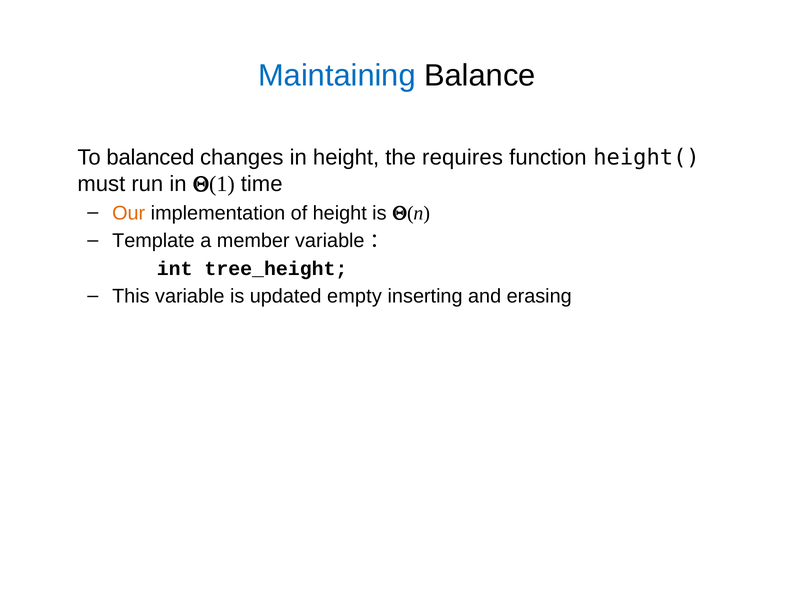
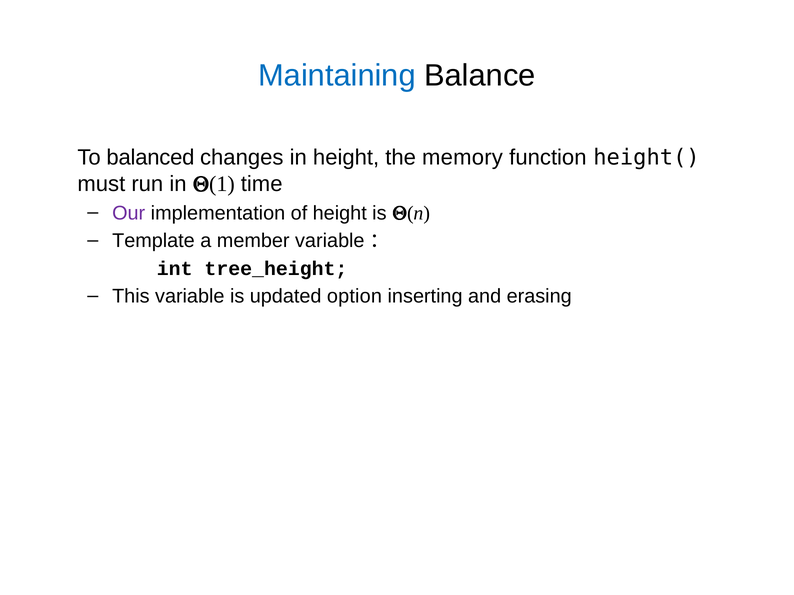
requires: requires -> memory (463, 158)
Our colour: orange -> purple (129, 213)
empty: empty -> option (354, 297)
